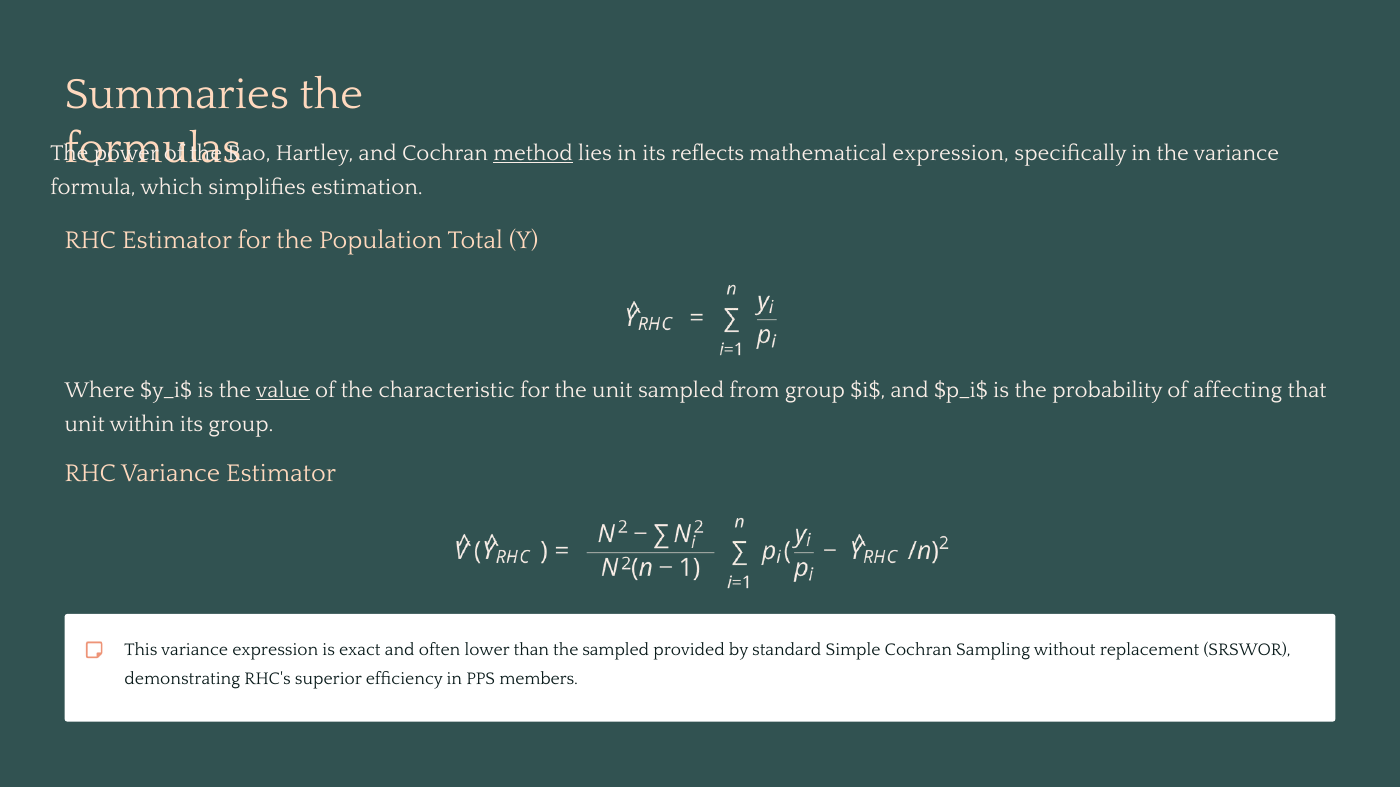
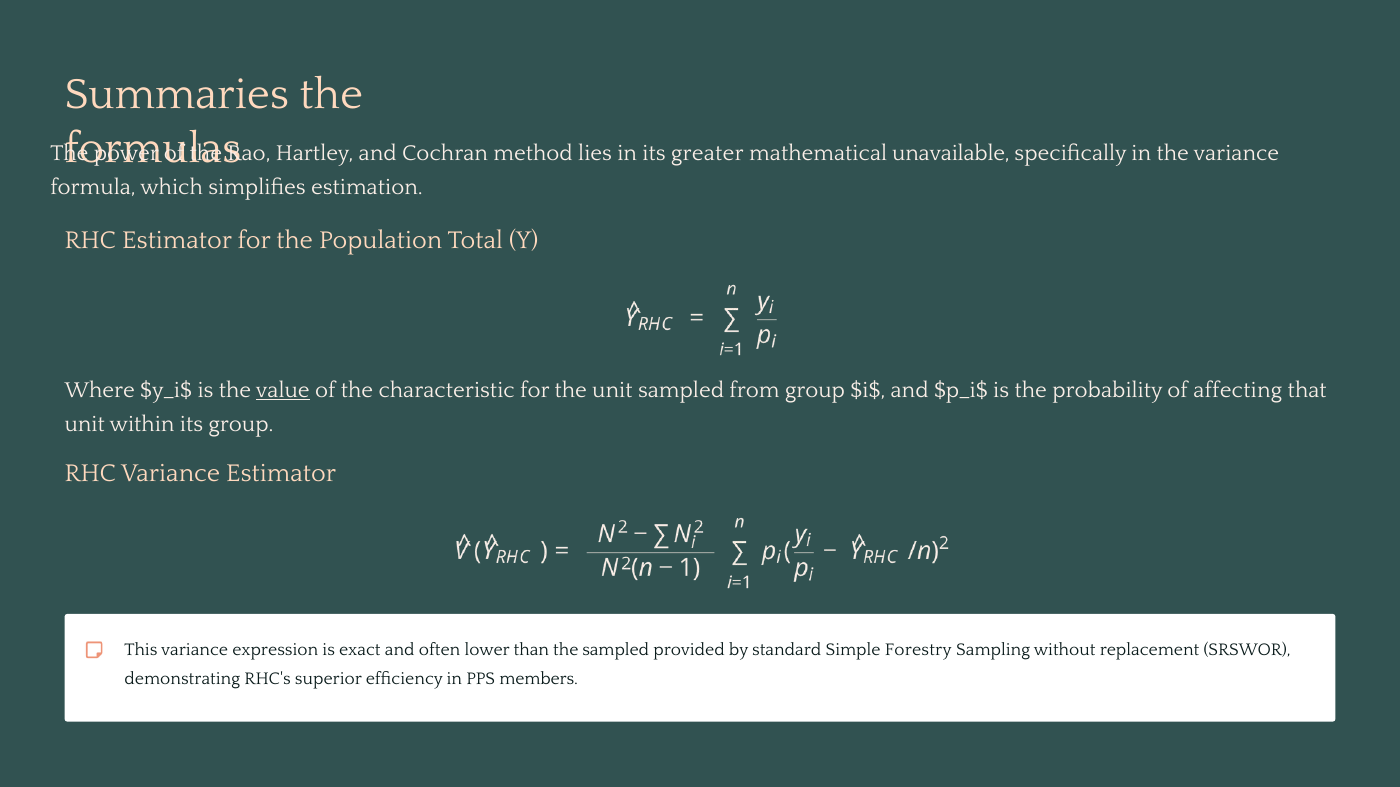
method underline: present -> none (533, 153)
reflects: reflects -> greater (707, 153)
mathematical expression: expression -> unavailable (951, 153)
Simple Cochran: Cochran -> Forestry (918, 650)
